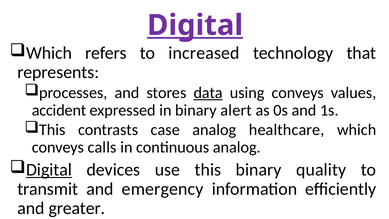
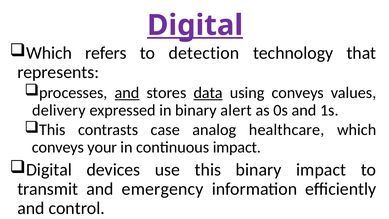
increased: increased -> detection (204, 53)
and underline: none -> present (127, 93)
accident: accident -> delivery (59, 110)
calls: calls -> your (102, 147)
continuous analog: analog -> impact (237, 147)
Digital underline: present -> none (49, 170)
binary quality: quality -> impact (321, 170)
greater: greater -> control (77, 208)
